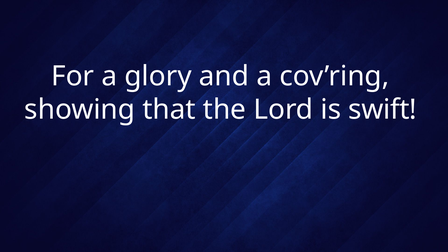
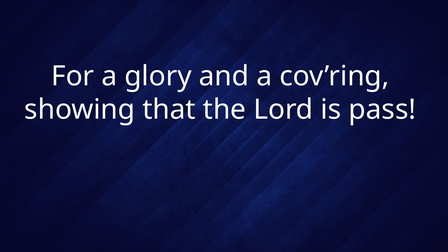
swift: swift -> pass (382, 110)
